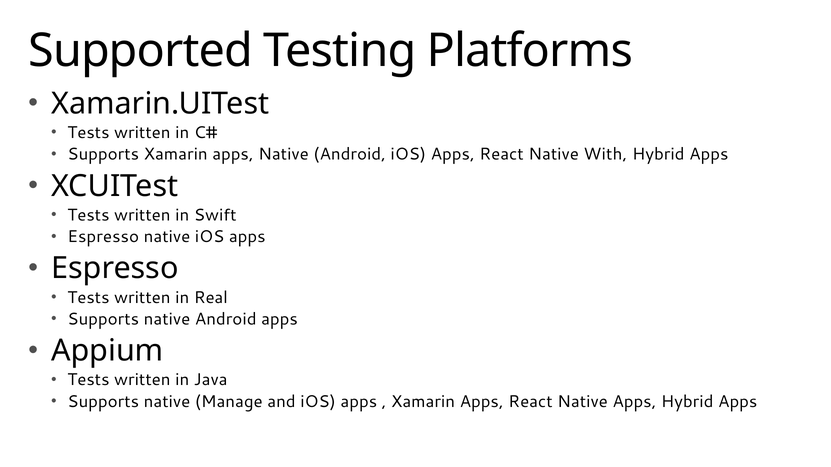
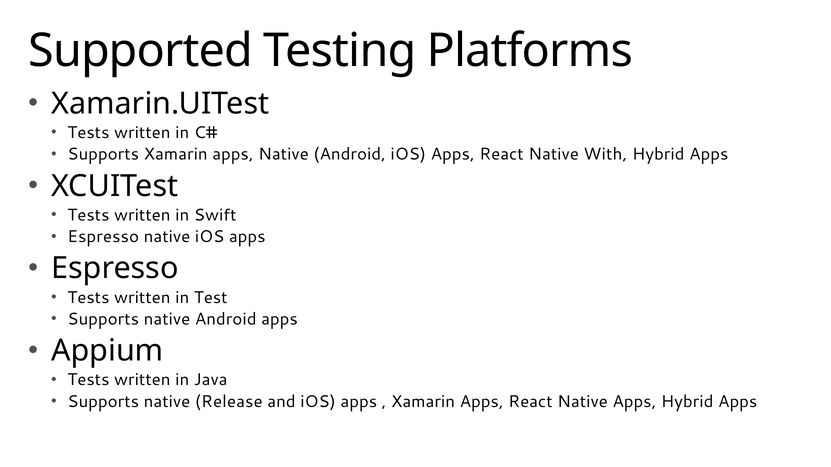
Real: Real -> Test (211, 298)
Manage: Manage -> Release (229, 402)
